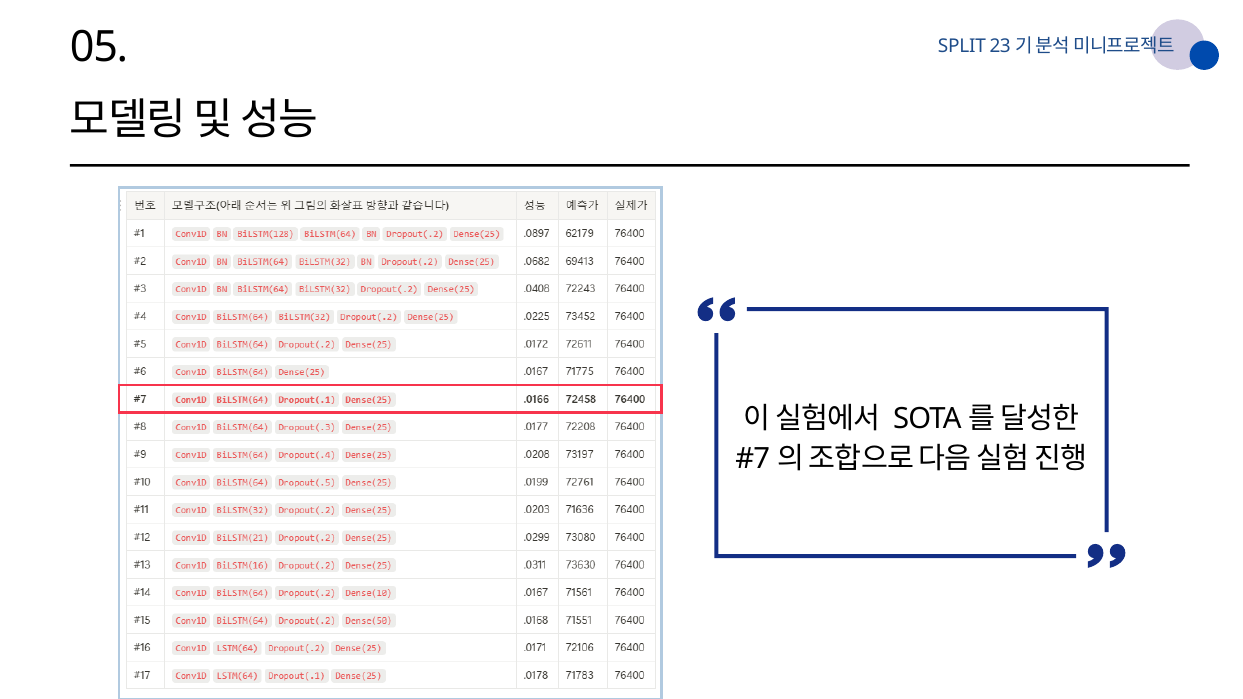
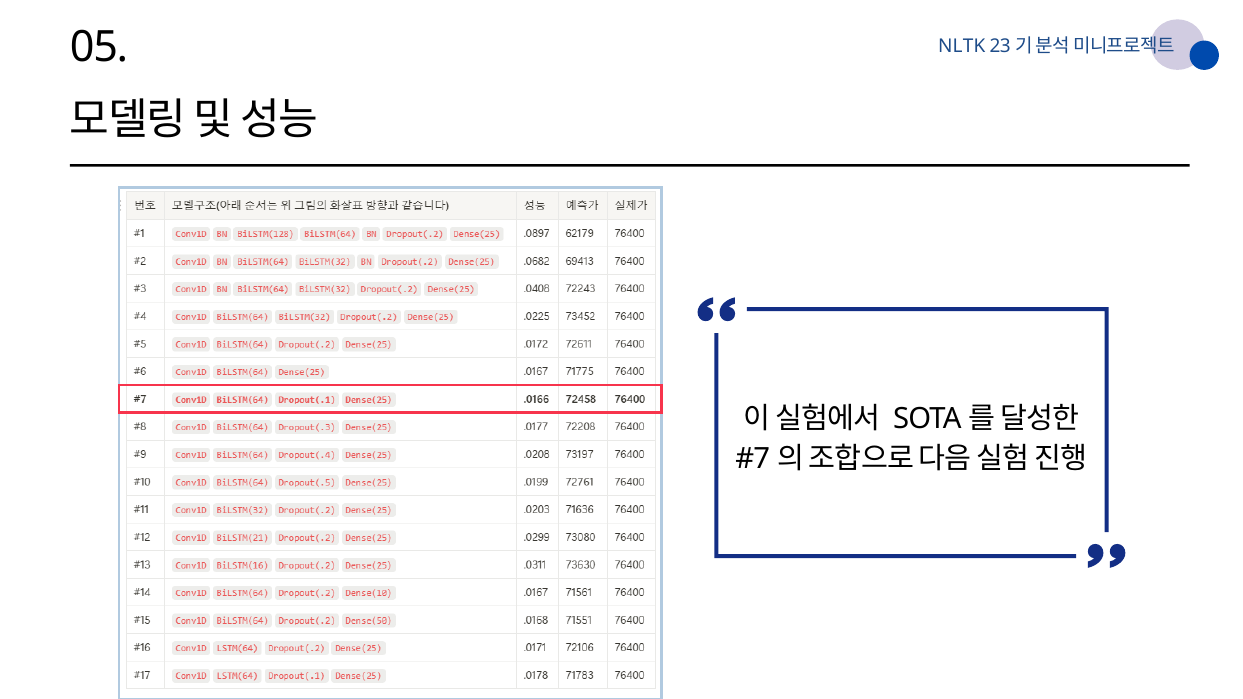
SPLIT: SPLIT -> NLTK (962, 46)
